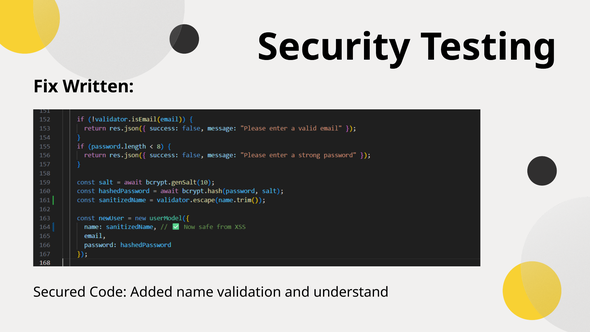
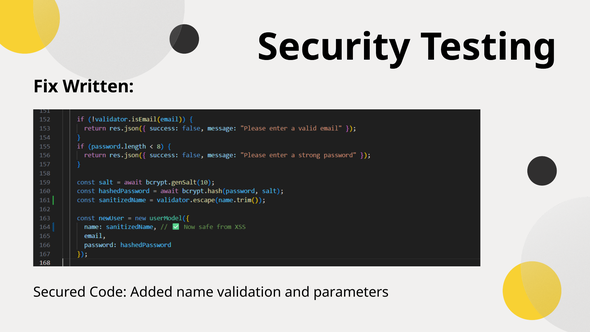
understand: understand -> parameters (351, 292)
